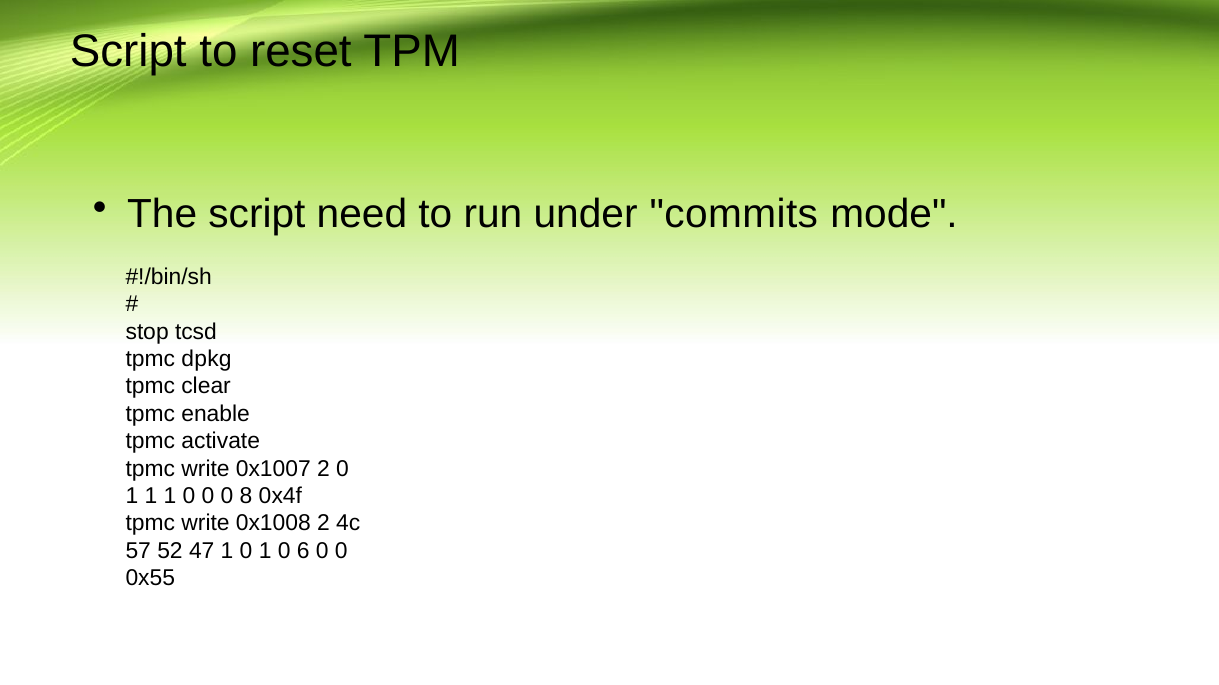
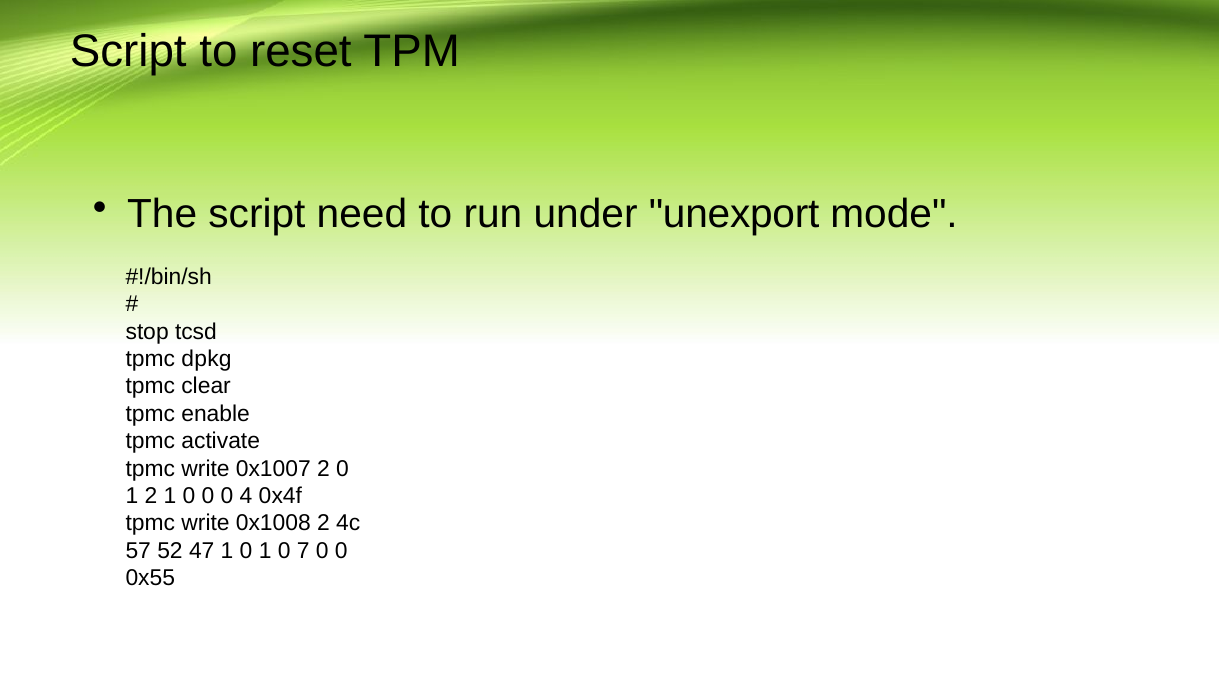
commits: commits -> unexport (734, 214)
1: 1 -> 2 (151, 496)
8: 8 -> 4 (246, 496)
6: 6 -> 7 (303, 551)
